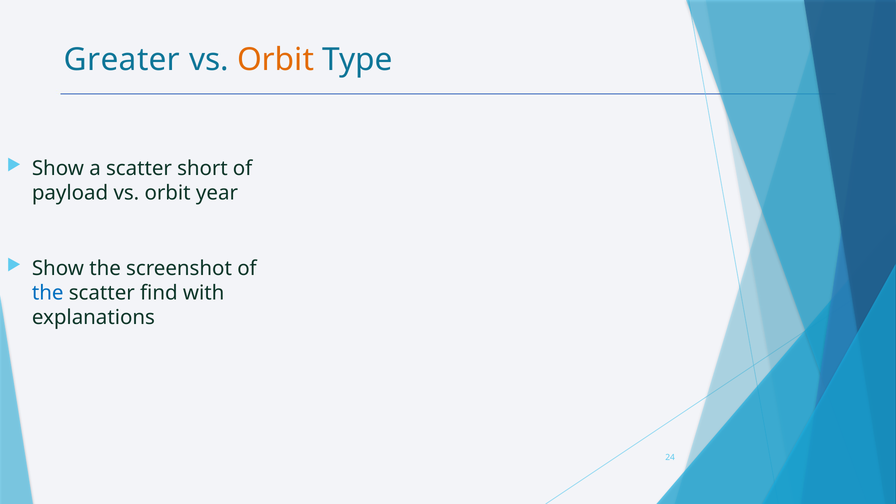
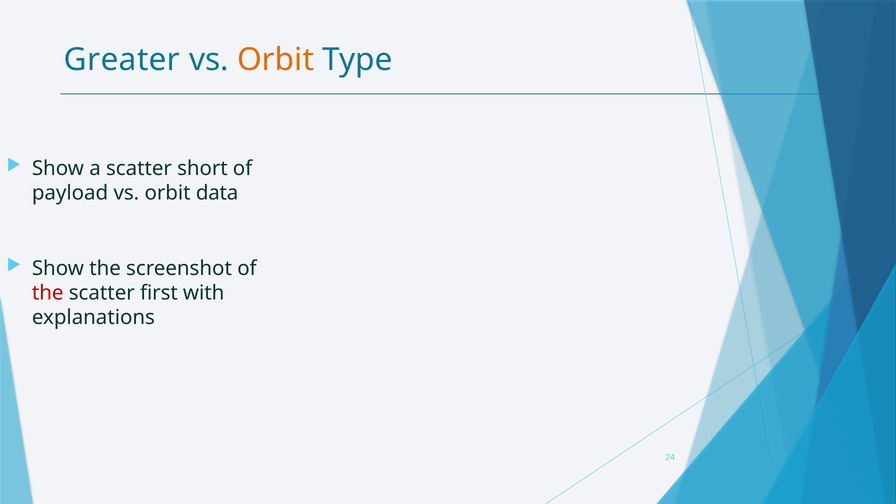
year: year -> data (217, 193)
the colour: blue -> red (48, 293)
find: find -> first (159, 293)
